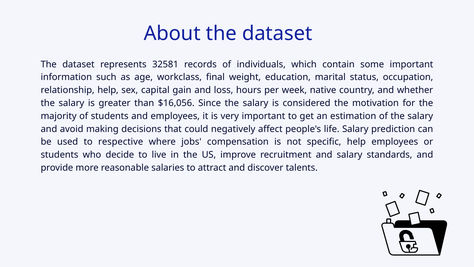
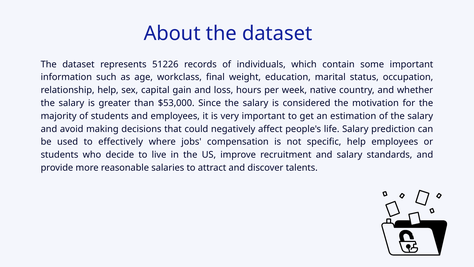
32581: 32581 -> 51226 (165, 64)
$16,056: $16,056 -> $53,000 (176, 103)
respective: respective -> effectively (121, 142)
